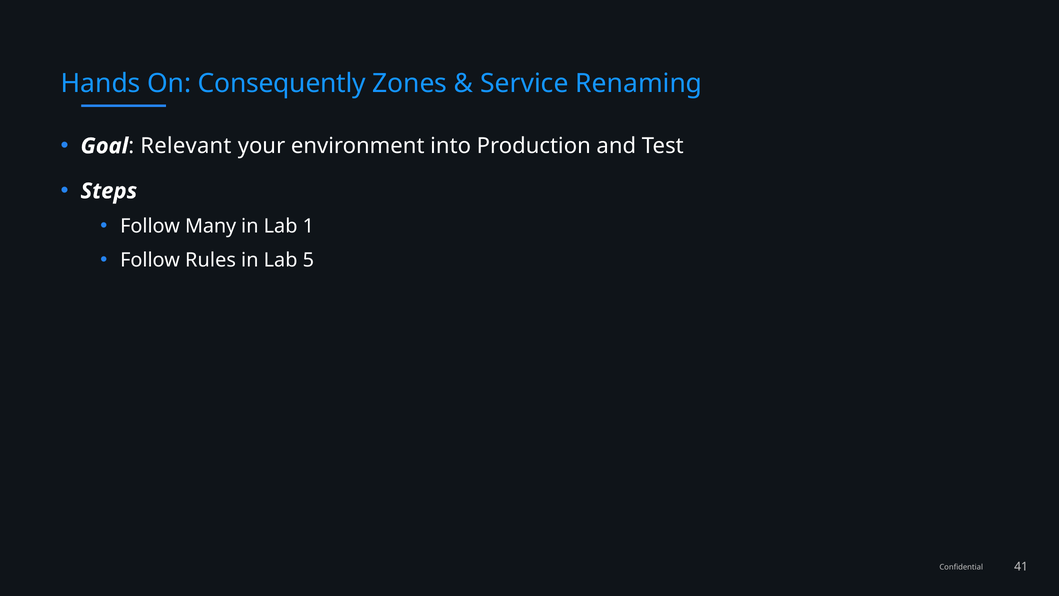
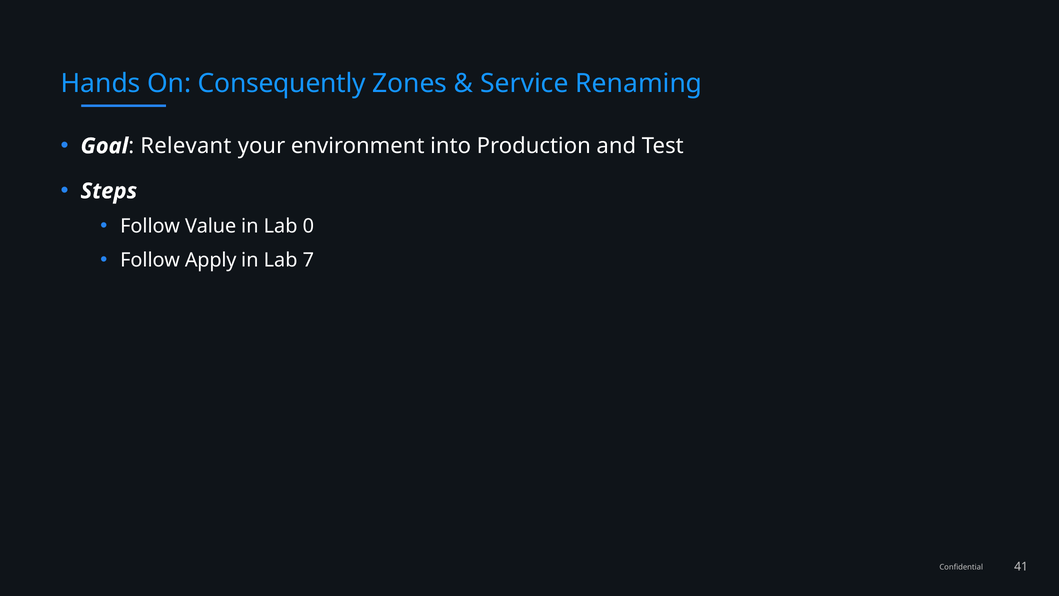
Many: Many -> Value (211, 226)
1: 1 -> 0 (308, 226)
Rules: Rules -> Apply (211, 260)
5: 5 -> 7 (308, 260)
